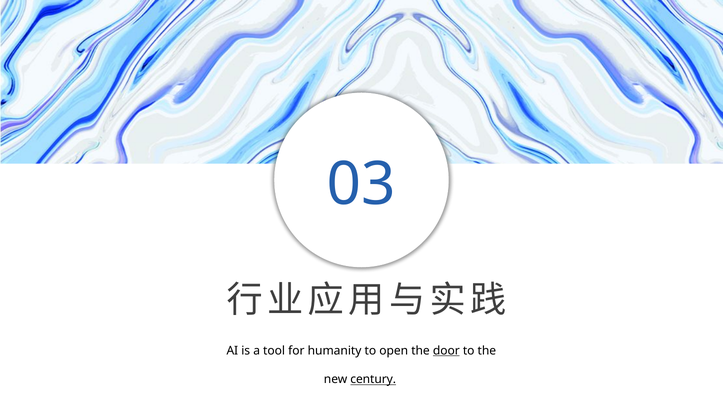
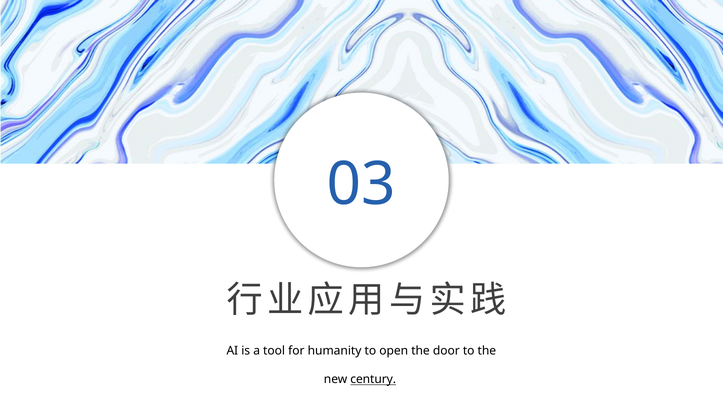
door underline: present -> none (446, 350)
